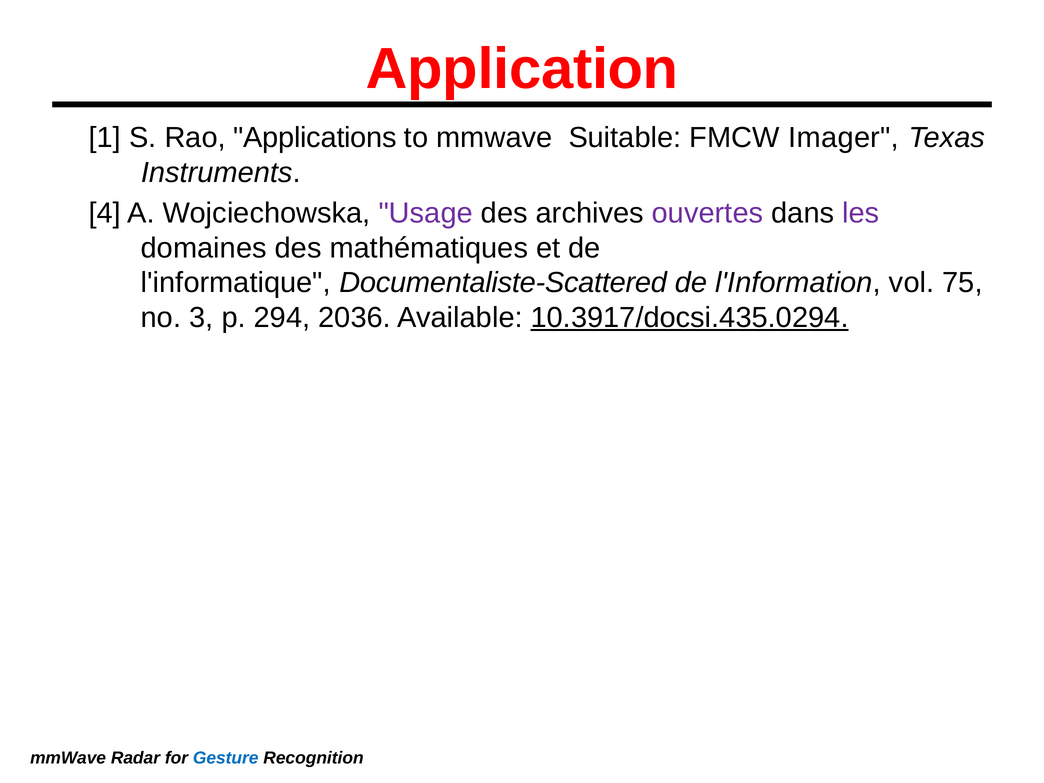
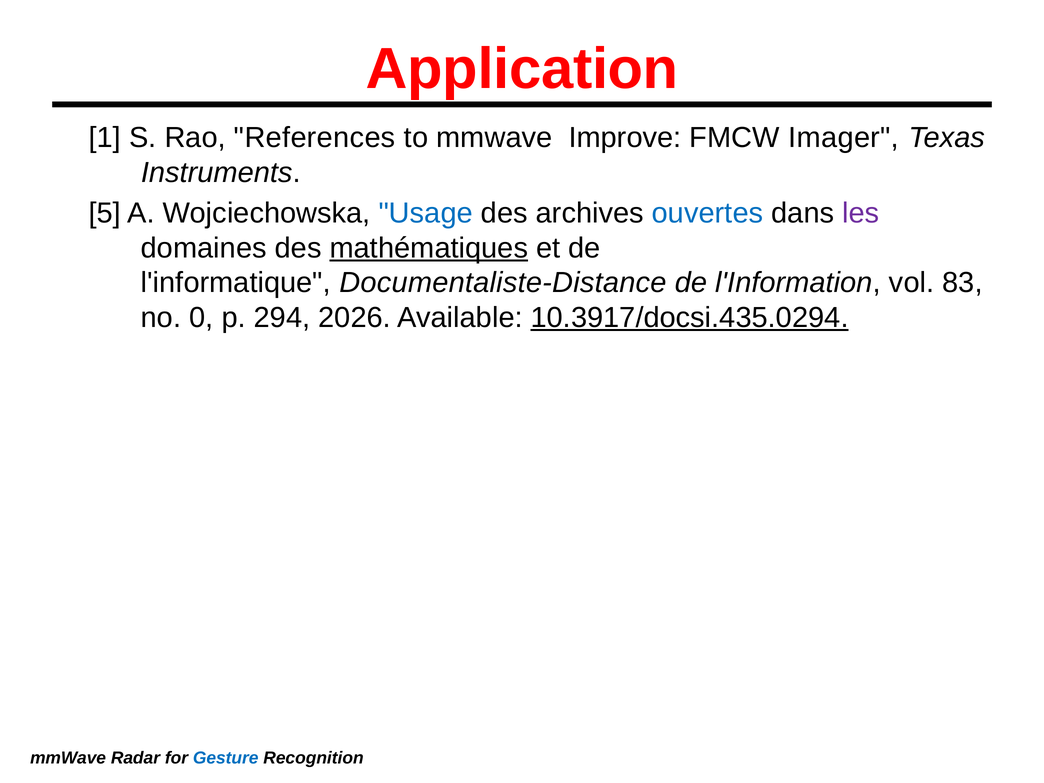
Applications: Applications -> References (315, 138)
Suitable: Suitable -> Improve (625, 138)
4: 4 -> 5 (105, 213)
Usage colour: purple -> blue (426, 213)
ouvertes colour: purple -> blue (708, 213)
mathématiques underline: none -> present (429, 248)
Documentaliste-Scattered: Documentaliste-Scattered -> Documentaliste-Distance (503, 283)
75: 75 -> 83 (962, 283)
3: 3 -> 0 (201, 318)
2036: 2036 -> 2026 (355, 318)
